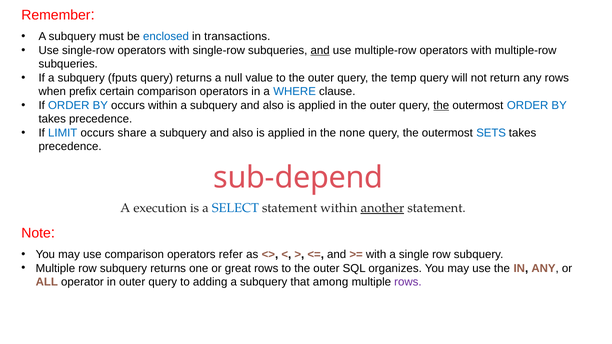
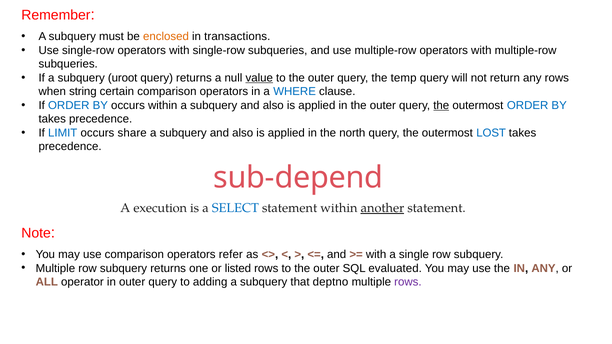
enclosed colour: blue -> orange (166, 37)
and underline: present -> none (320, 50)
fputs: fputs -> uroot (123, 78)
value underline: none -> present (259, 78)
prefix: prefix -> string (83, 92)
none: none -> north (352, 133)
SETS: SETS -> LOST (491, 133)
great: great -> listed (238, 269)
organizes: organizes -> evaluated (395, 269)
among: among -> deptno (331, 282)
